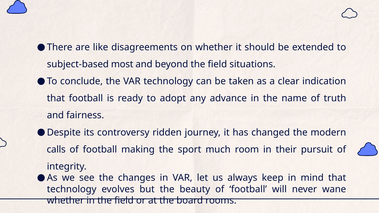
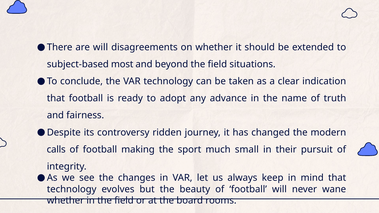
are like: like -> will (101, 47)
room: room -> small (247, 150)
